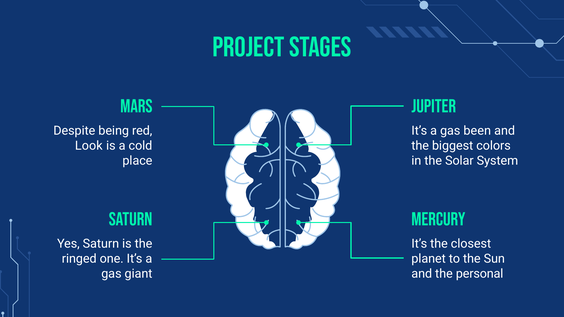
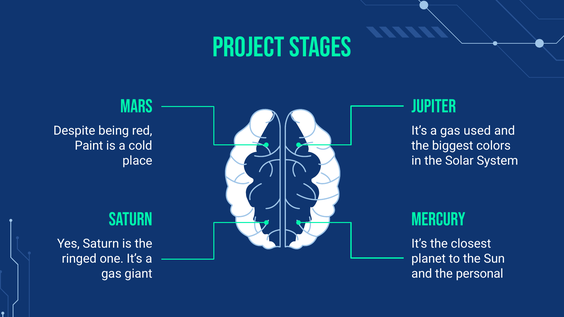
been: been -> used (477, 131)
Look: Look -> Paint (89, 146)
